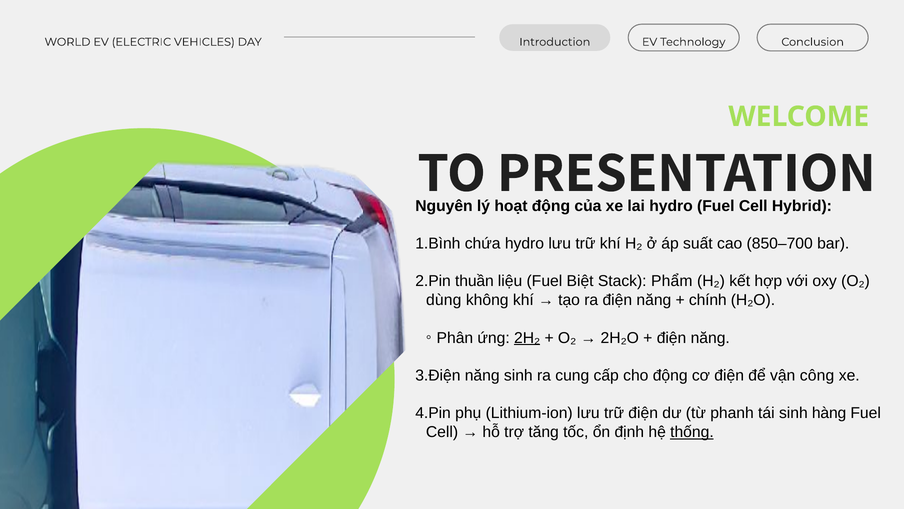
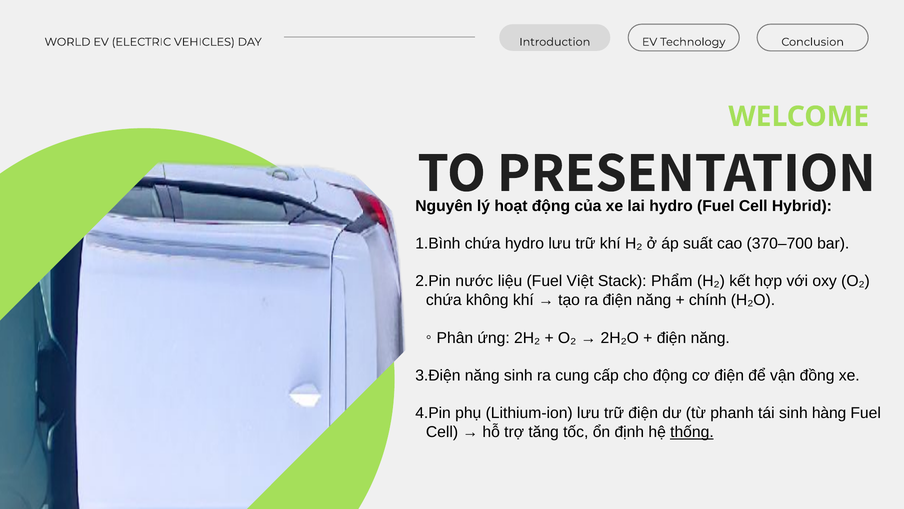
850–700: 850–700 -> 370–700 (780, 243)
thuần: thuần -> nước (474, 281)
Biệt: Biệt -> Việt (580, 281)
dùng: dùng -> chứa (444, 300)
2H₂ underline: present -> none (527, 337)
công: công -> đồng (817, 375)
